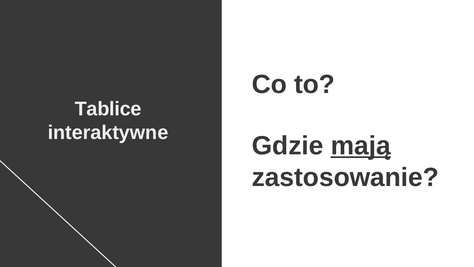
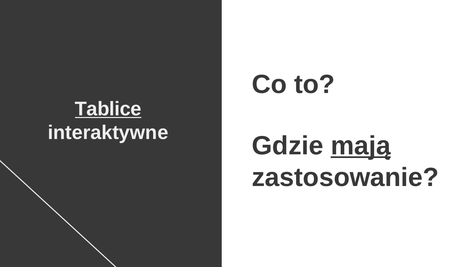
Tablice underline: none -> present (108, 109)
